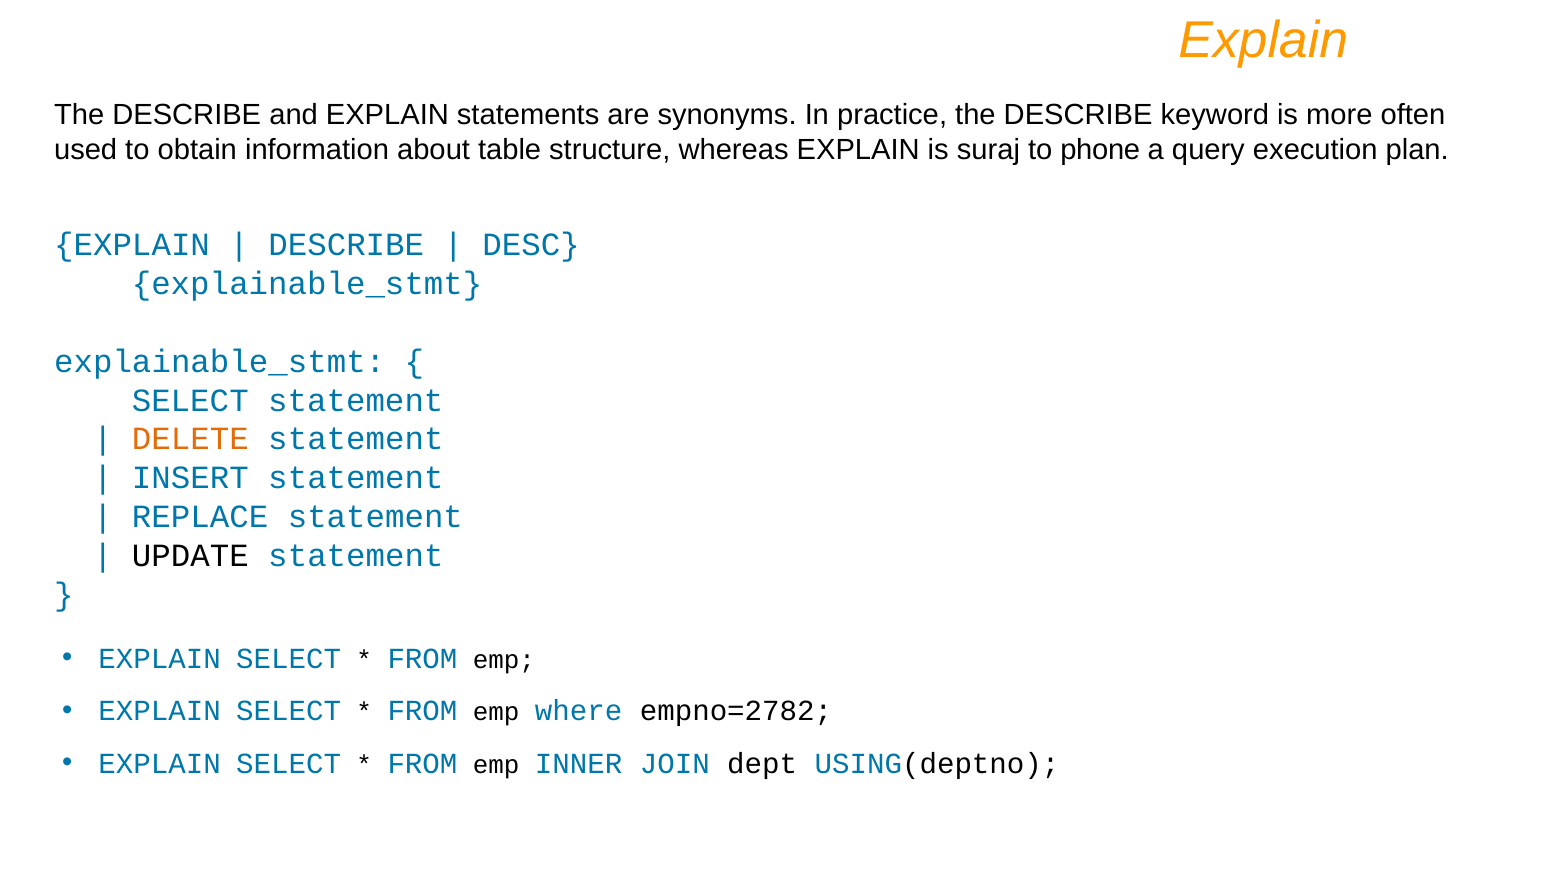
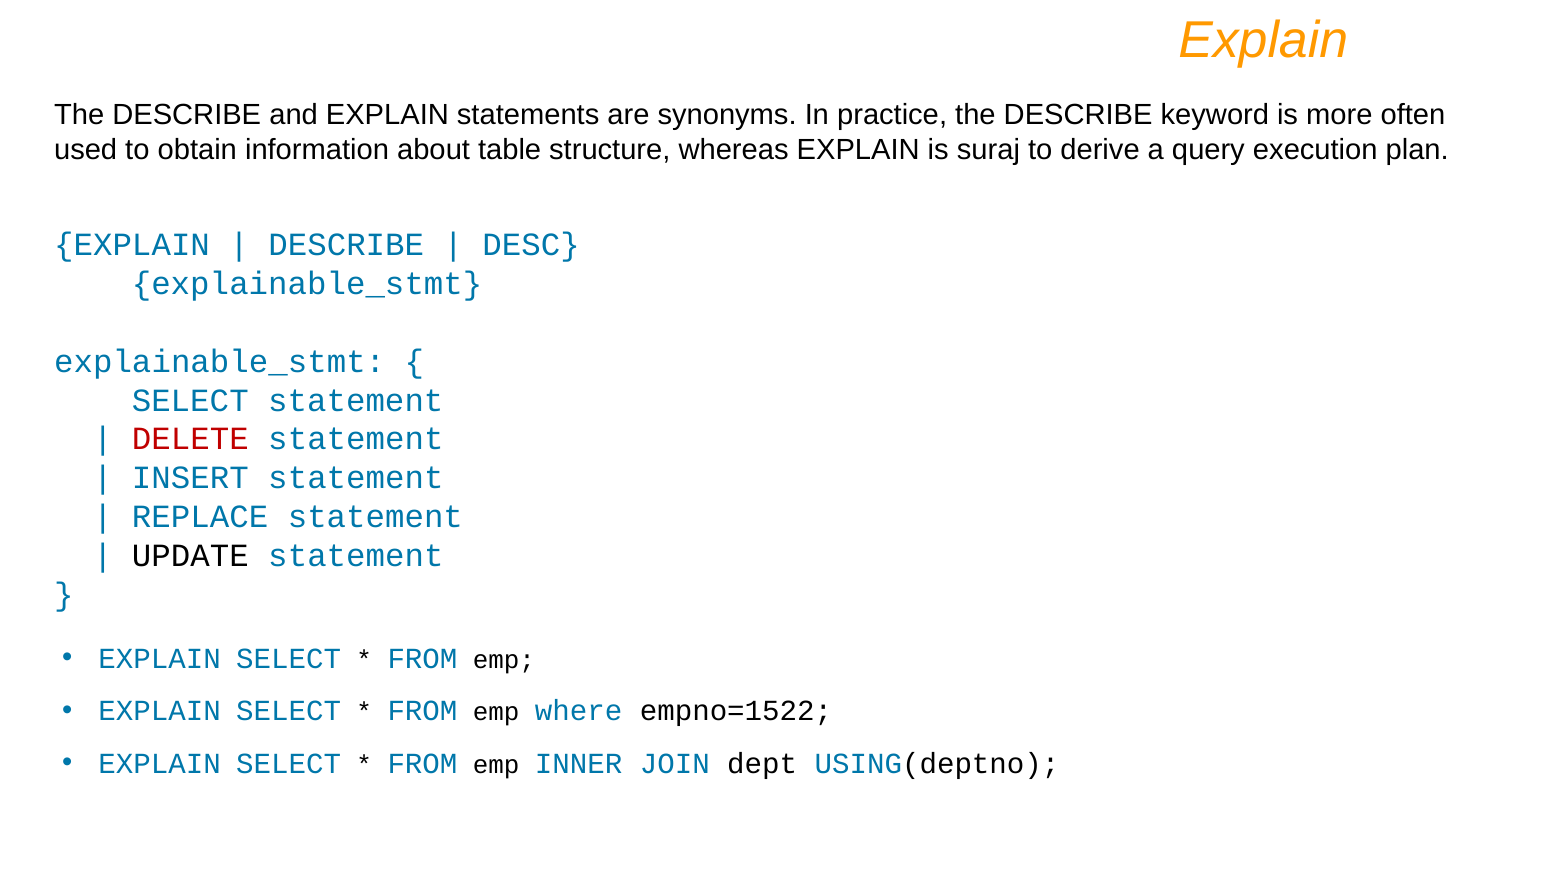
phone: phone -> derive (1100, 150)
DELETE colour: orange -> red (190, 439)
empno=2782: empno=2782 -> empno=1522 (736, 711)
